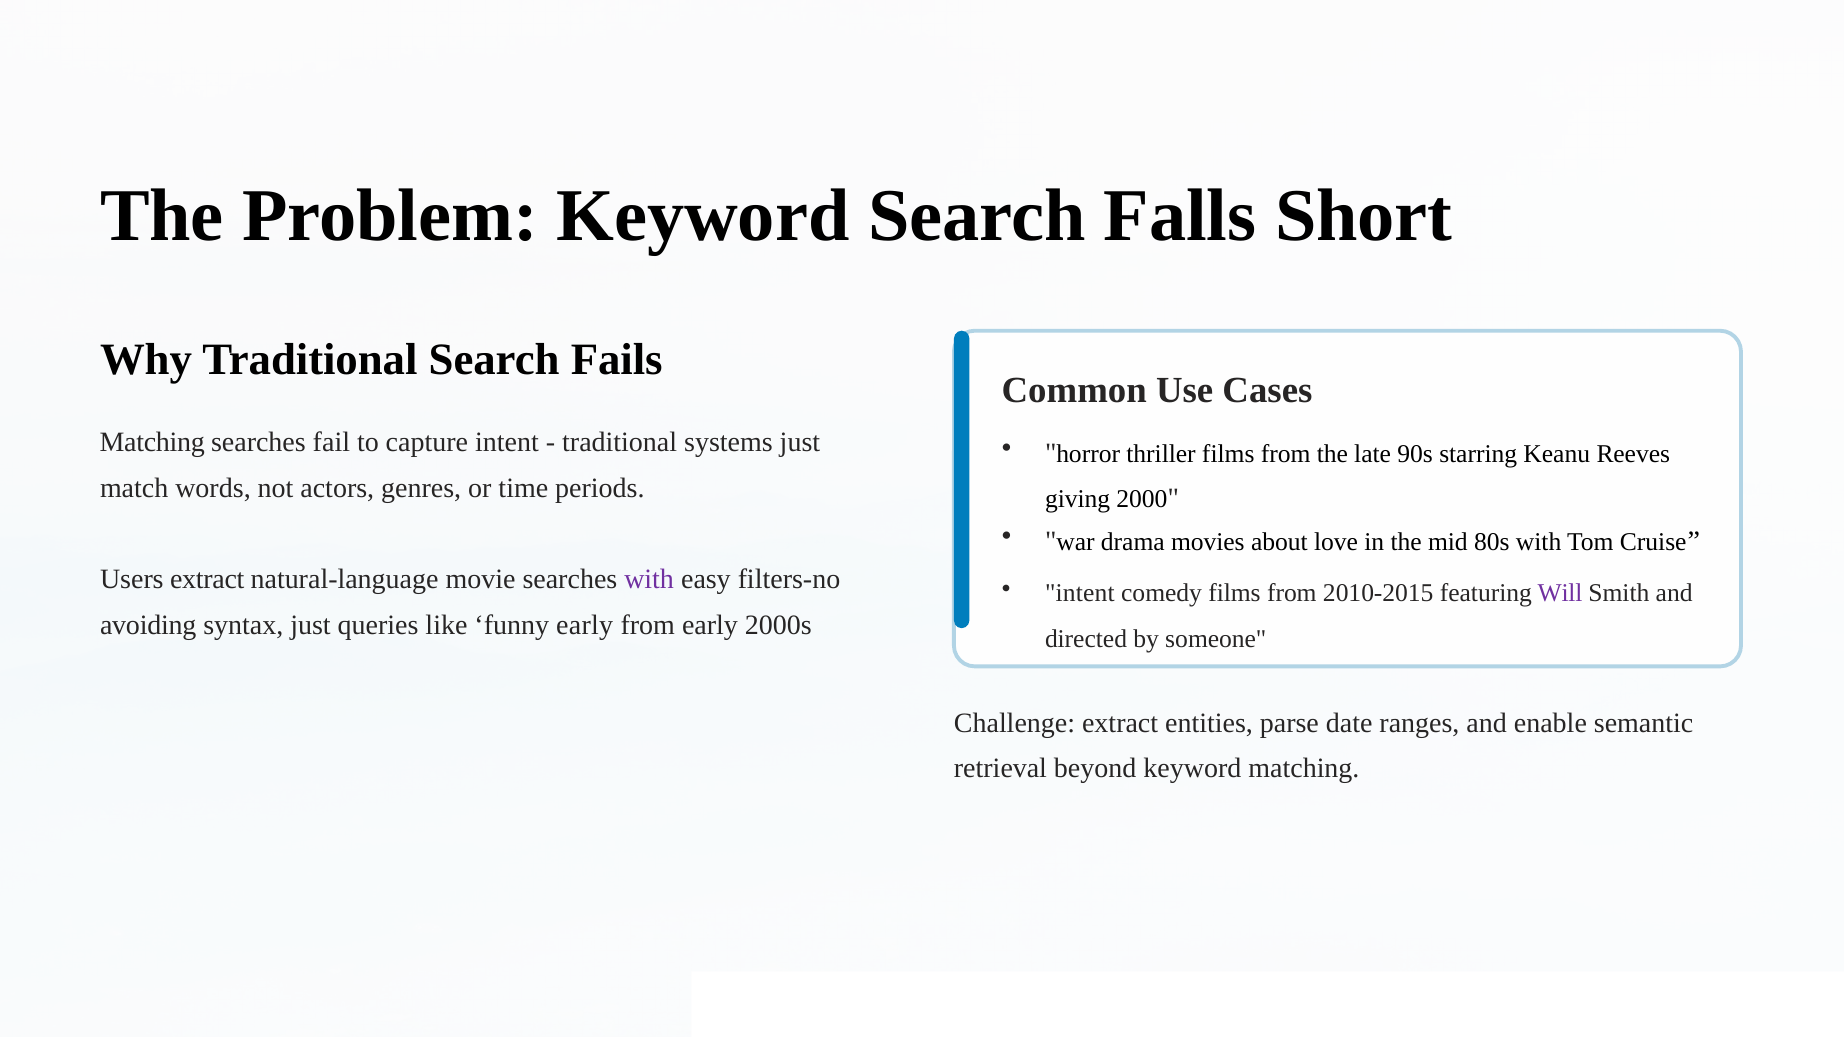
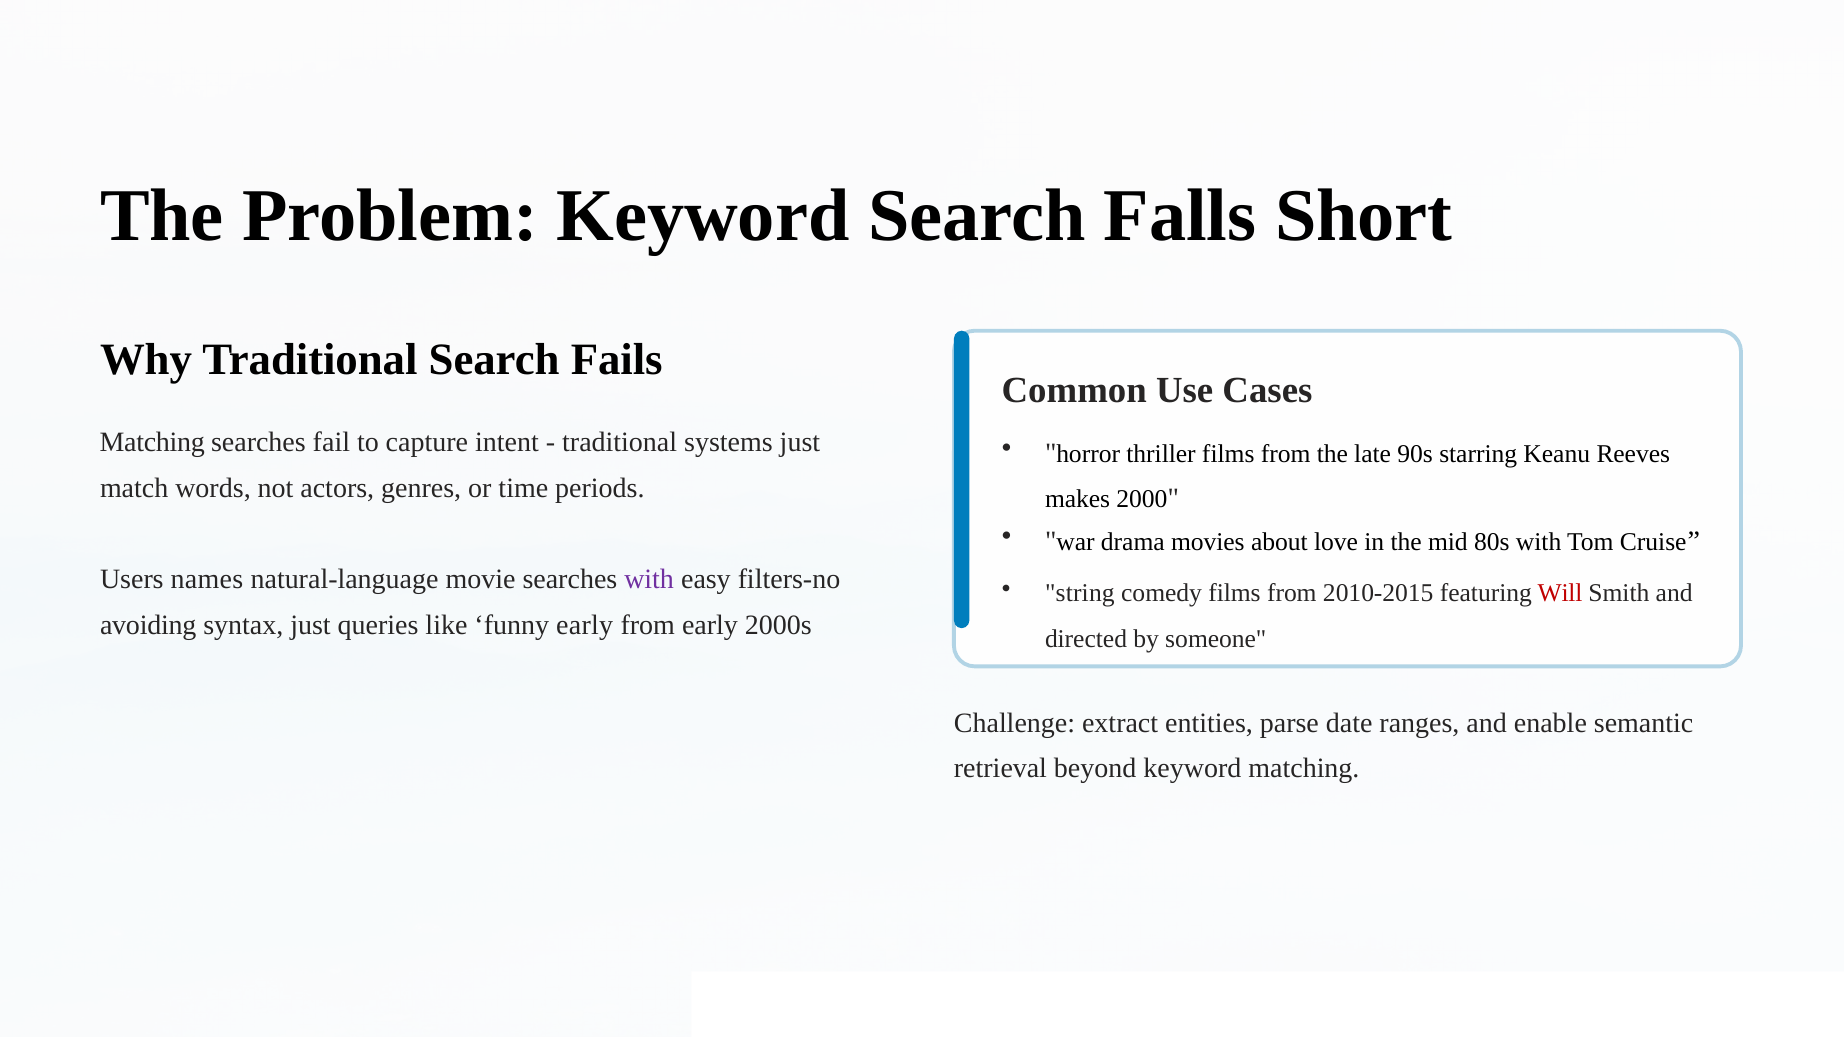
giving: giving -> makes (1078, 499)
Users extract: extract -> names (207, 580)
intent: intent -> string (1080, 593)
Will colour: purple -> red (1560, 593)
